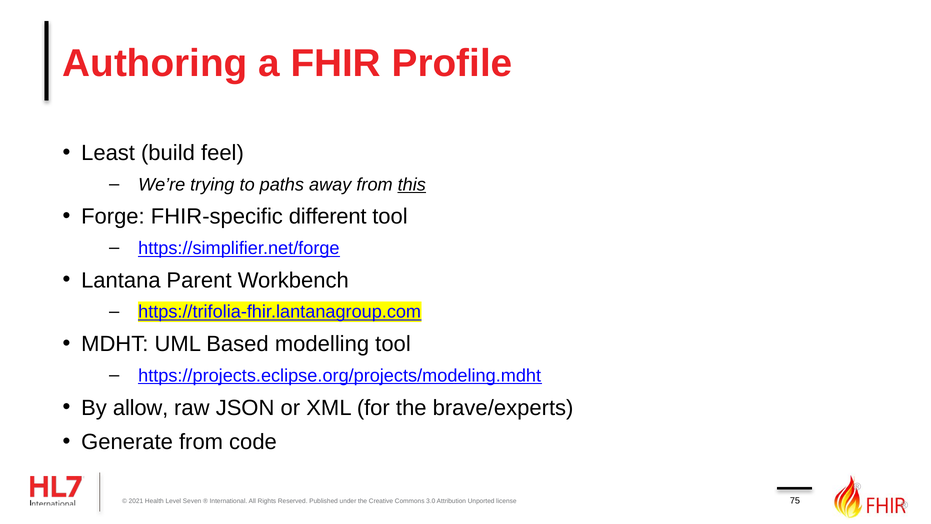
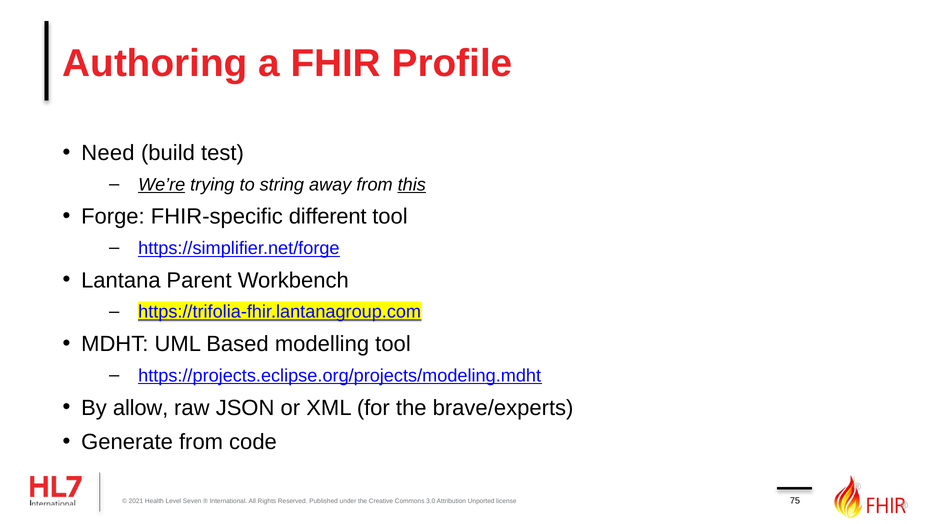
Least: Least -> Need (108, 153)
feel: feel -> test (222, 153)
We’re underline: none -> present (162, 184)
paths: paths -> string (282, 184)
